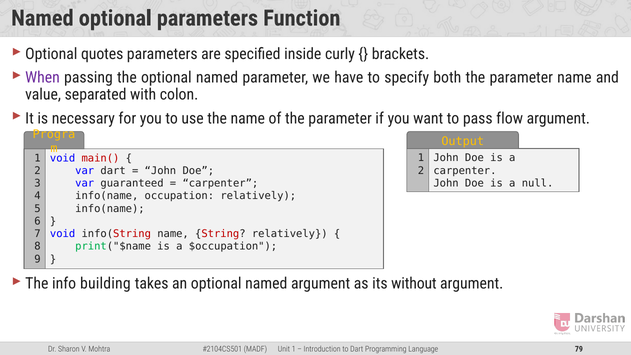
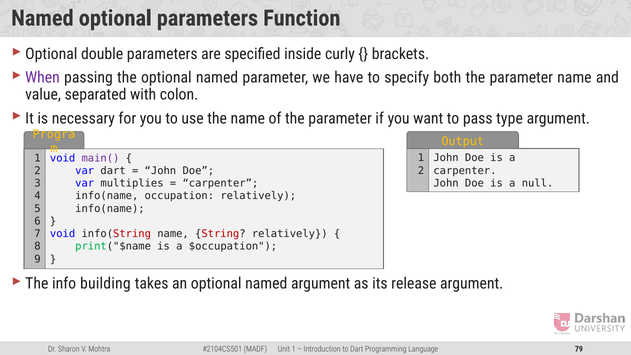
quotes: quotes -> double (102, 54)
flow: flow -> type (510, 118)
main( colour: red -> purple (100, 158)
guaranteed: guaranteed -> multiplies (132, 183)
without: without -> release (414, 284)
